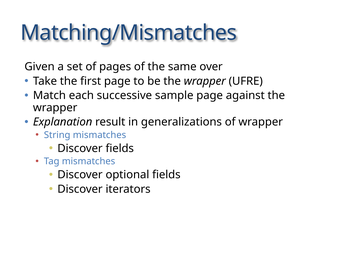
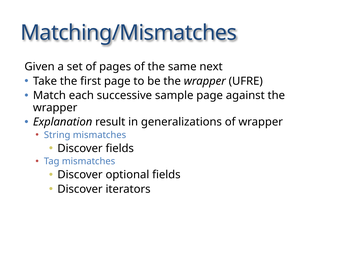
over: over -> next (211, 67)
